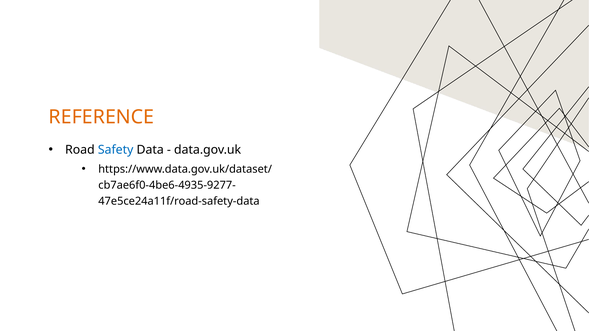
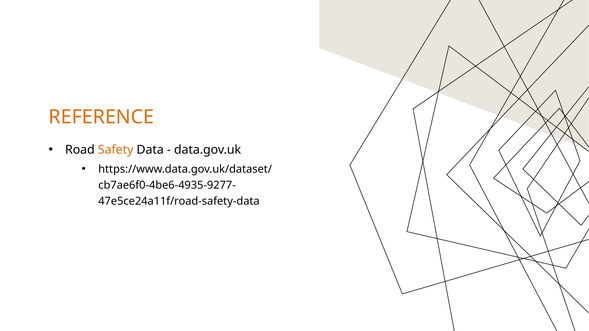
Safety colour: blue -> orange (116, 150)
